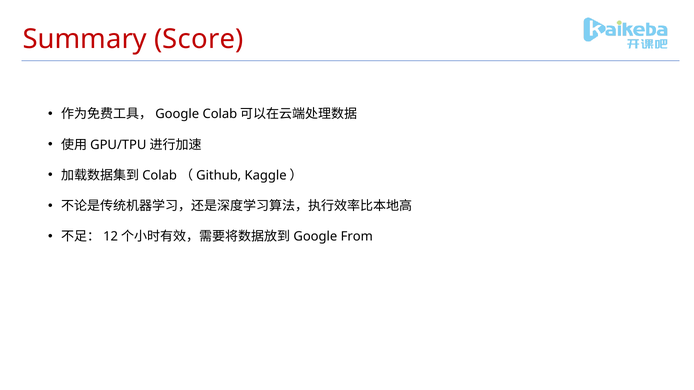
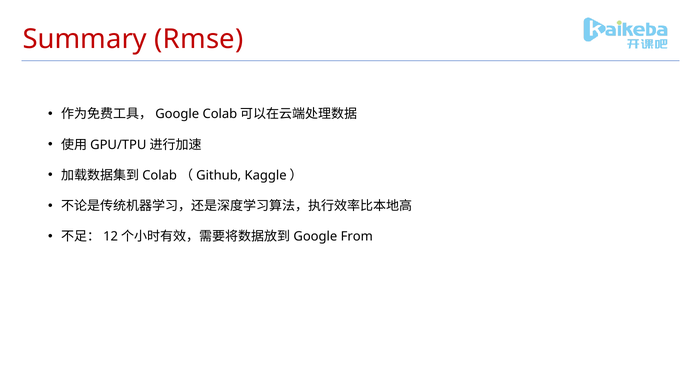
Score: Score -> Rmse (199, 39)
